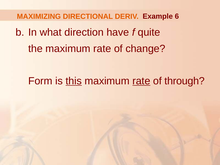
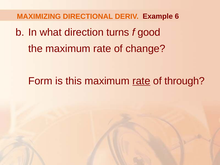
have: have -> turns (118, 32)
quite: quite -> good (149, 32)
this underline: present -> none (74, 81)
